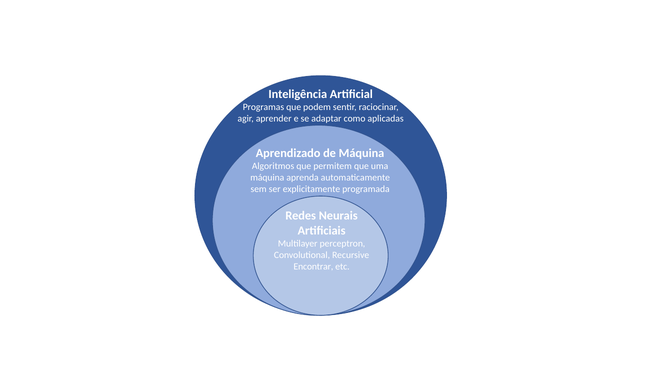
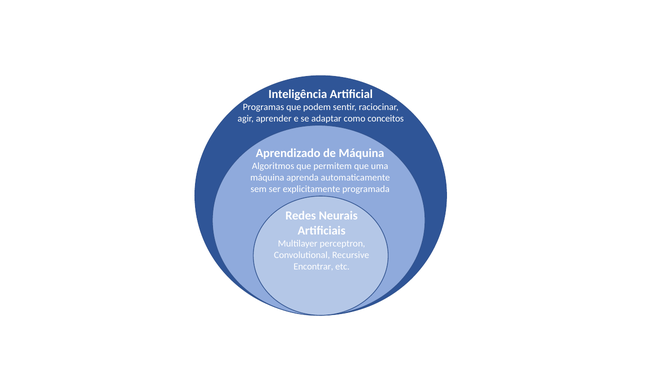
aplicadas: aplicadas -> conceitos (386, 118)
